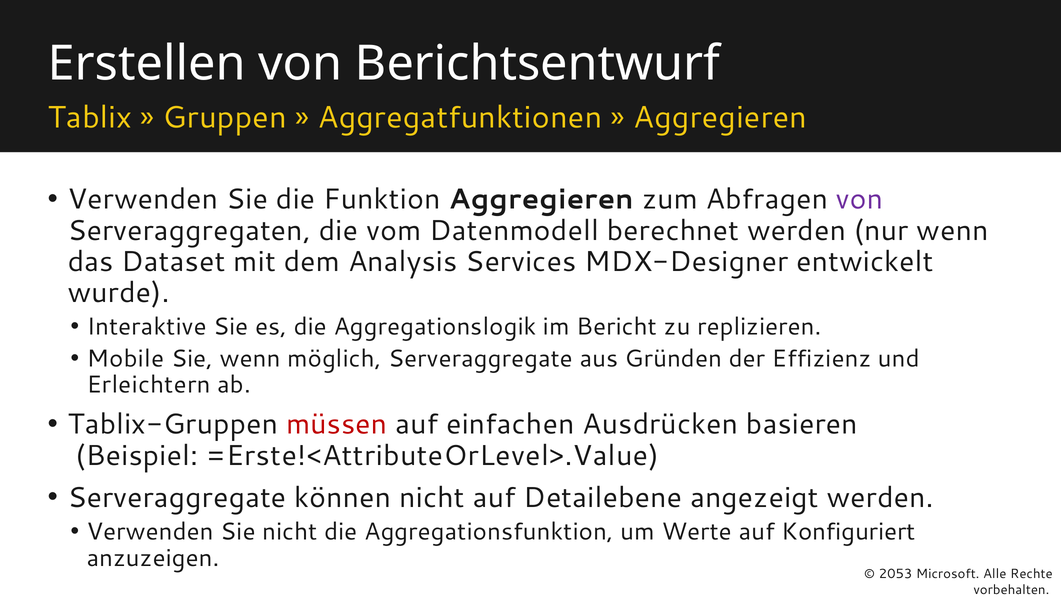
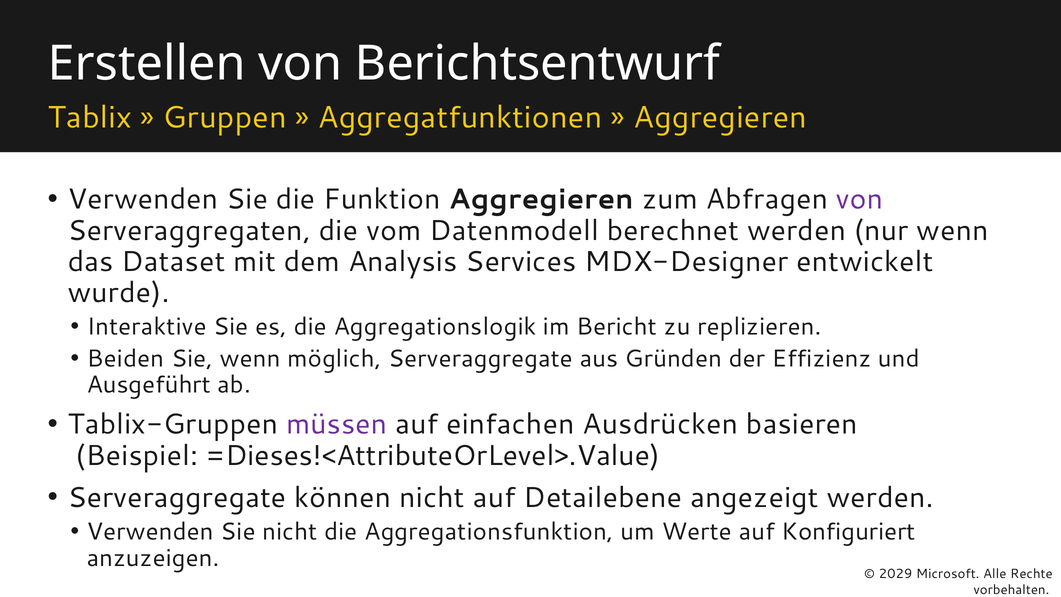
Mobile: Mobile -> Beiden (125, 358)
Erleichtern: Erleichtern -> Ausgeführt (149, 385)
müssen colour: red -> purple (337, 424)
=Erste!<AttributeOrLevel>.Value: =Erste!<AttributeOrLevel>.Value -> =Dieses!<AttributeOrLevel>.Value (433, 455)
2053: 2053 -> 2029 (896, 574)
